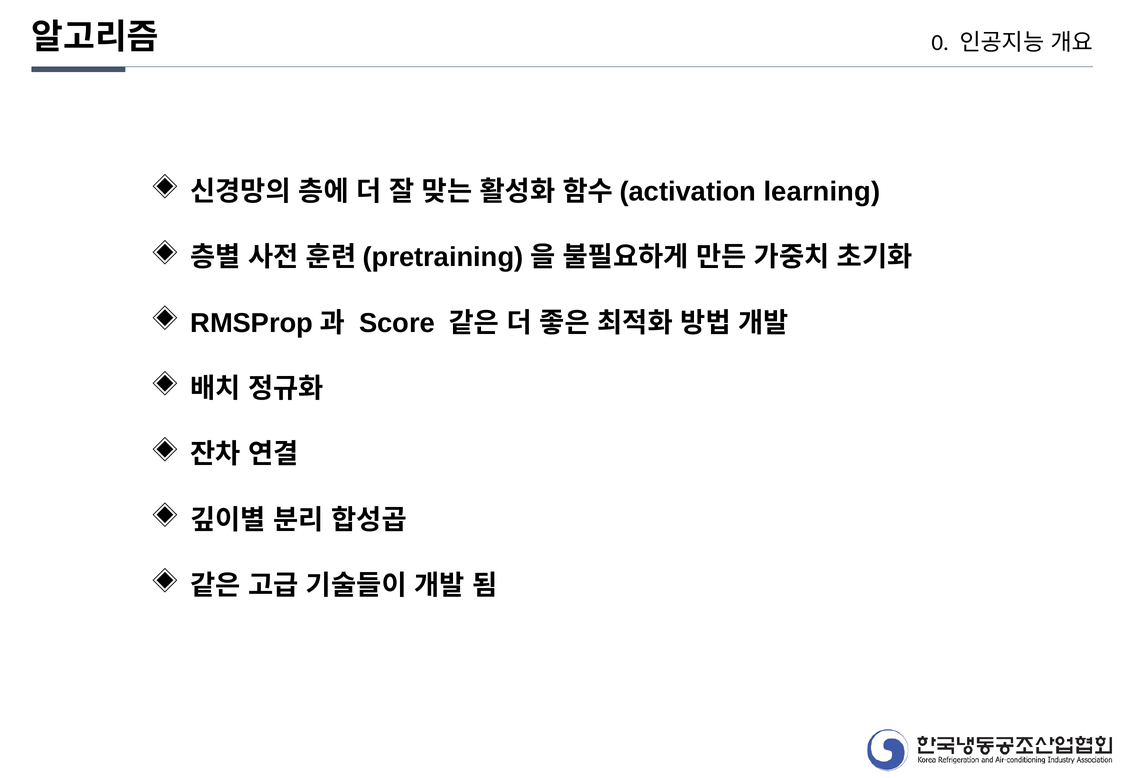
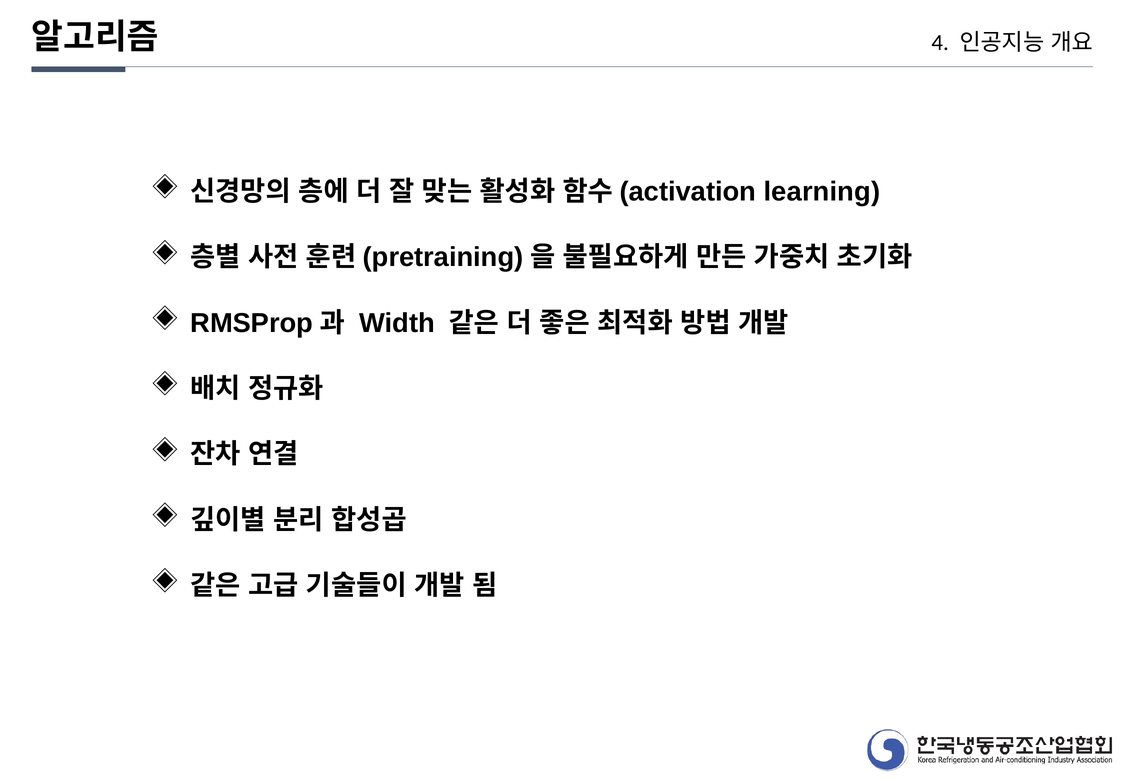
0: 0 -> 4 (940, 43)
Score: Score -> Width (397, 323)
